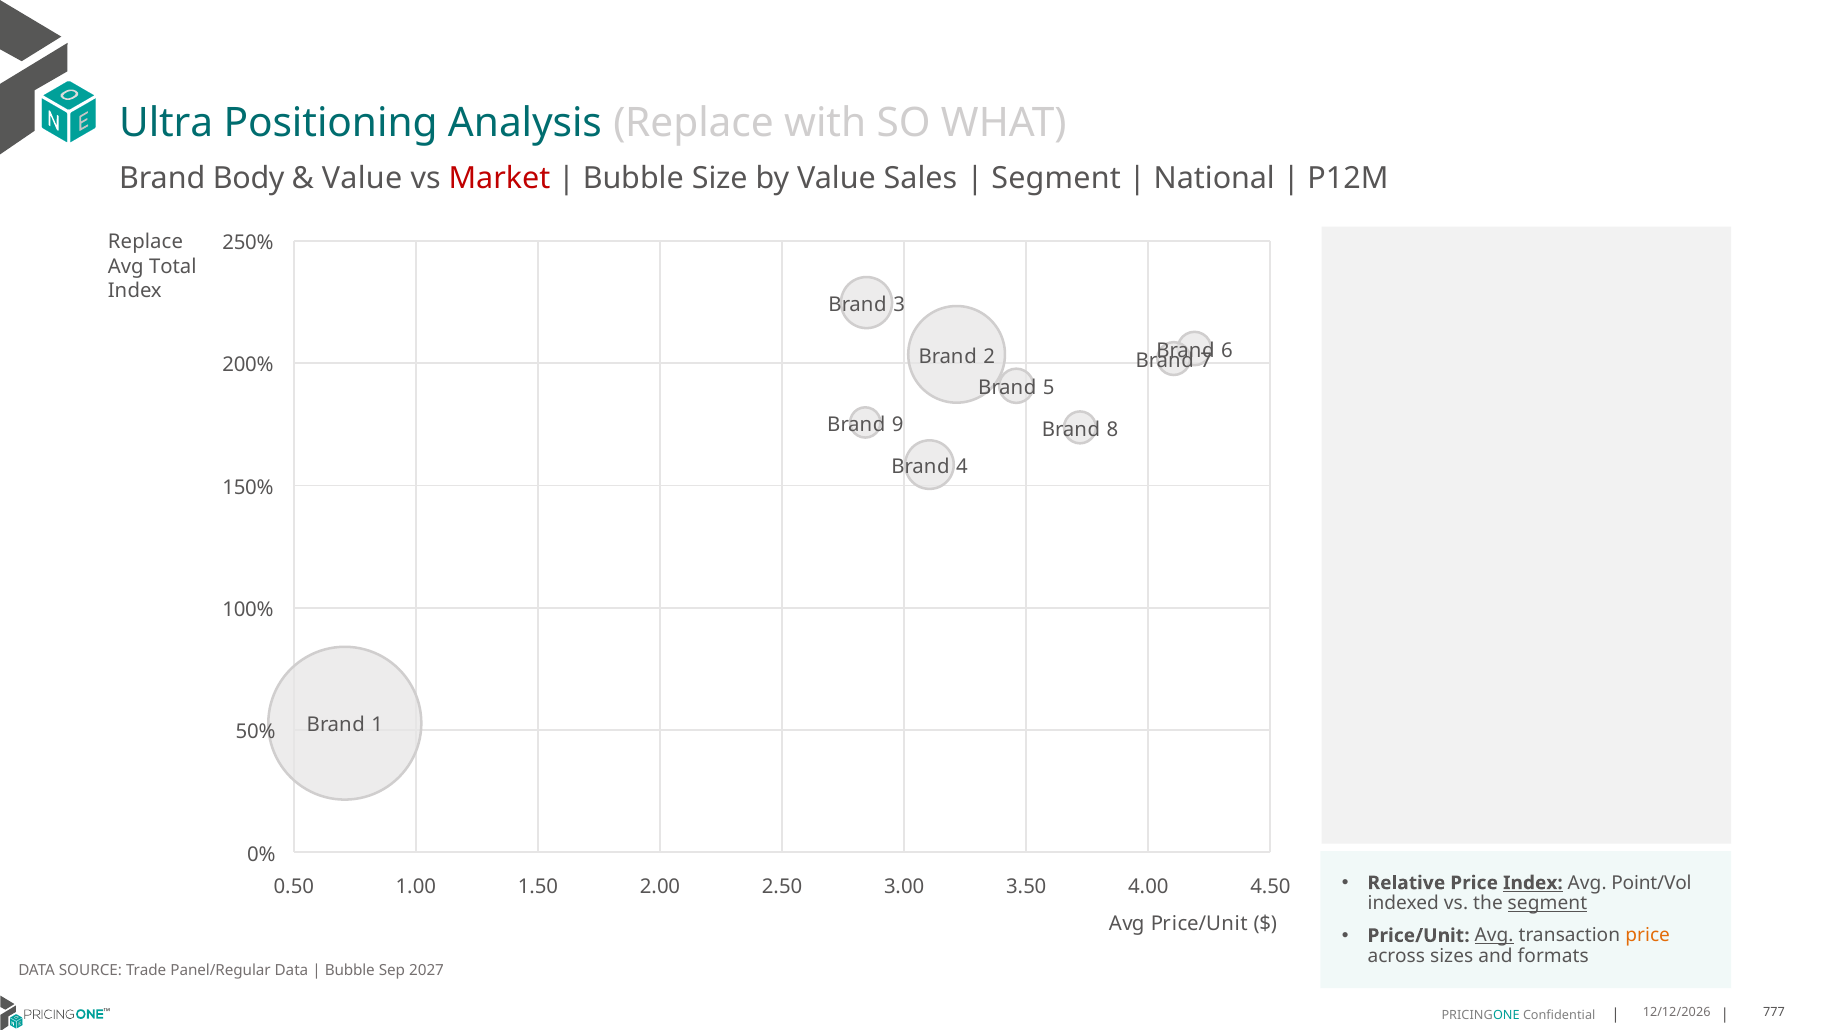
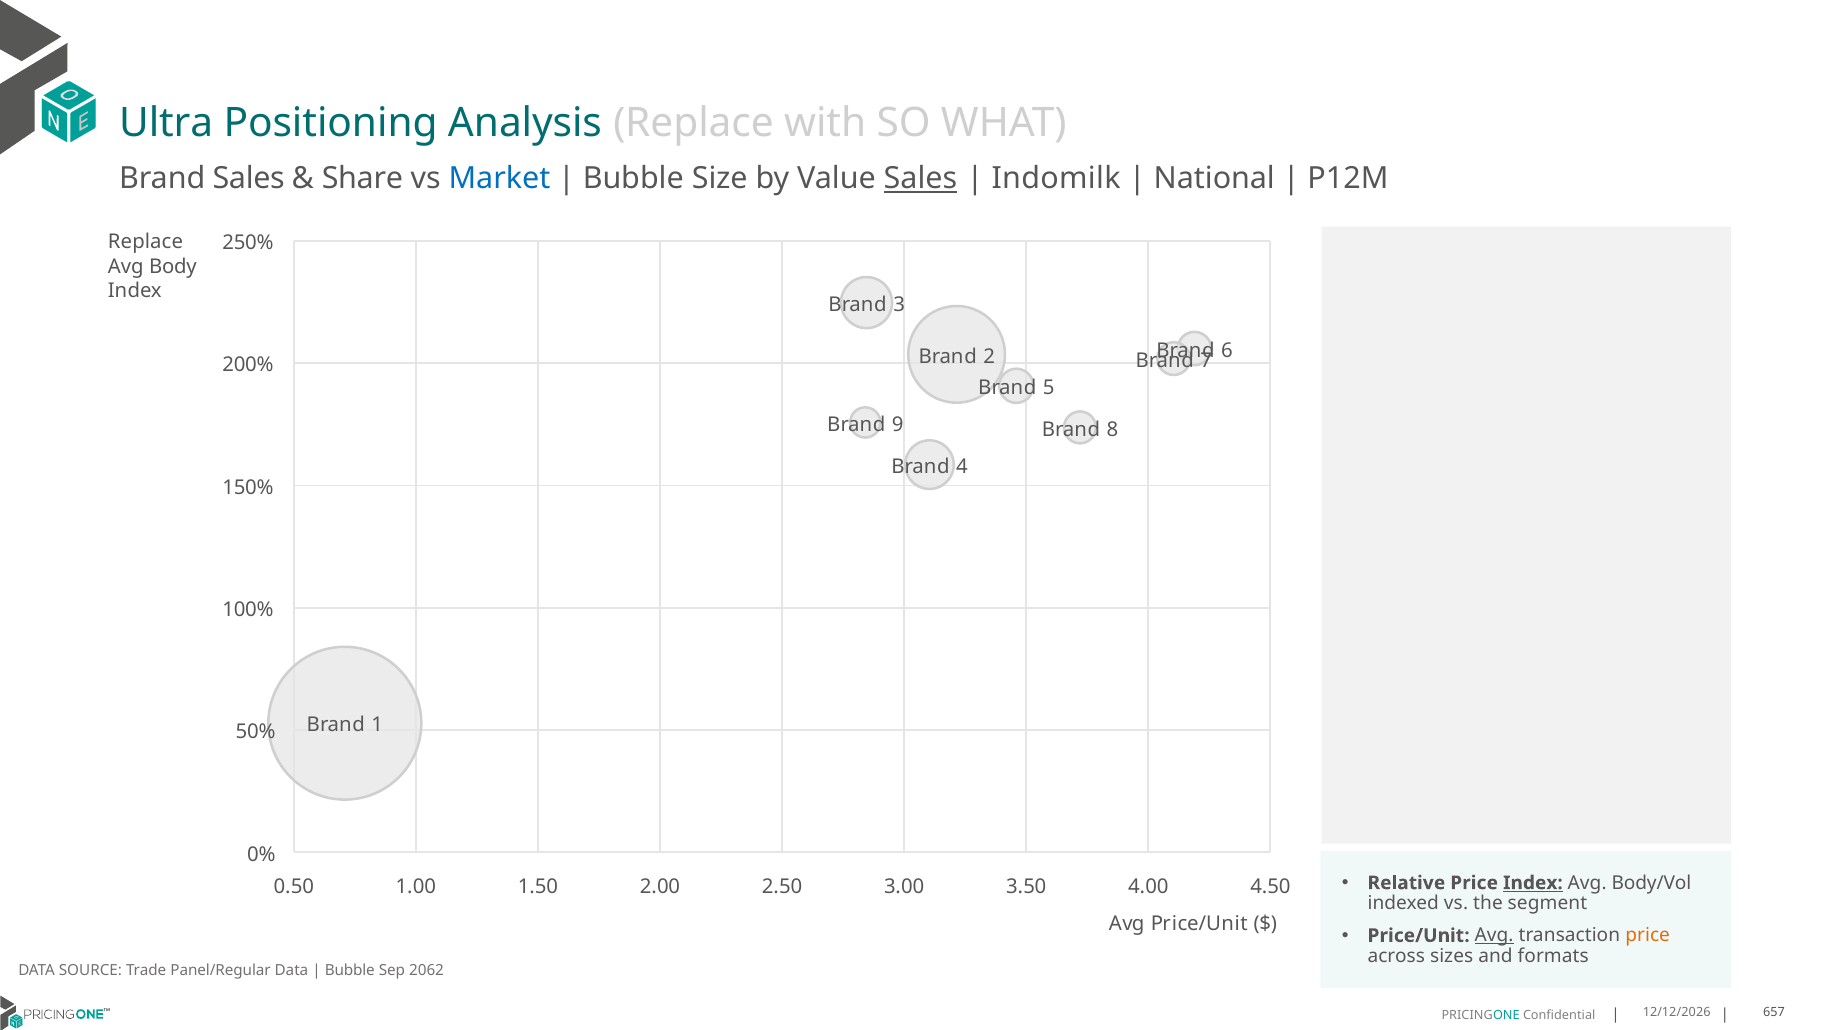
Brand Body: Body -> Sales (249, 178)
Value: Value -> Share (362, 178)
Market colour: red -> blue (499, 178)
Sales underline: none -> present (920, 178)
Segment: Segment -> Indomilk (1056, 178)
Total: Total -> Body (173, 266)
Point/Vol: Point/Vol -> Body/Vol (1651, 882)
segment underline: present -> none (1547, 903)
2027: 2027 -> 2062 (427, 970)
777: 777 -> 657 (1774, 1012)
